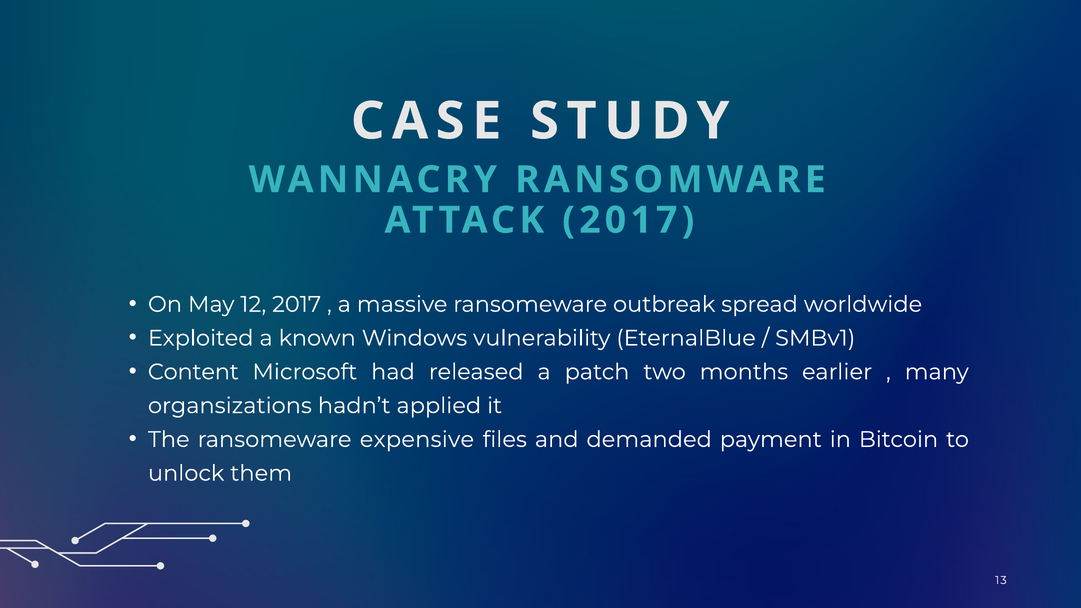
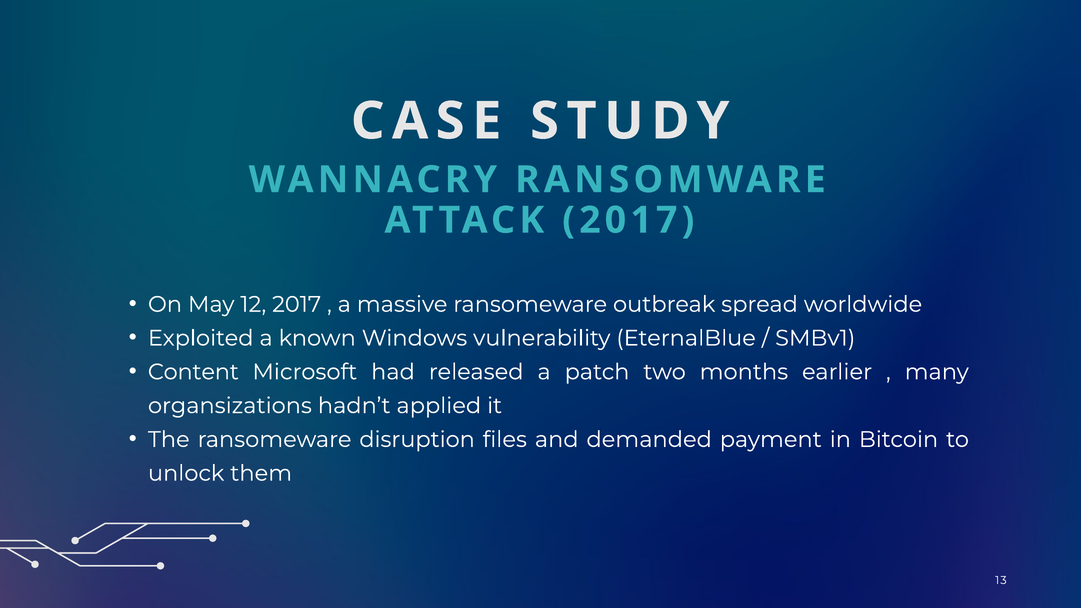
expensive: expensive -> disruption (417, 440)
